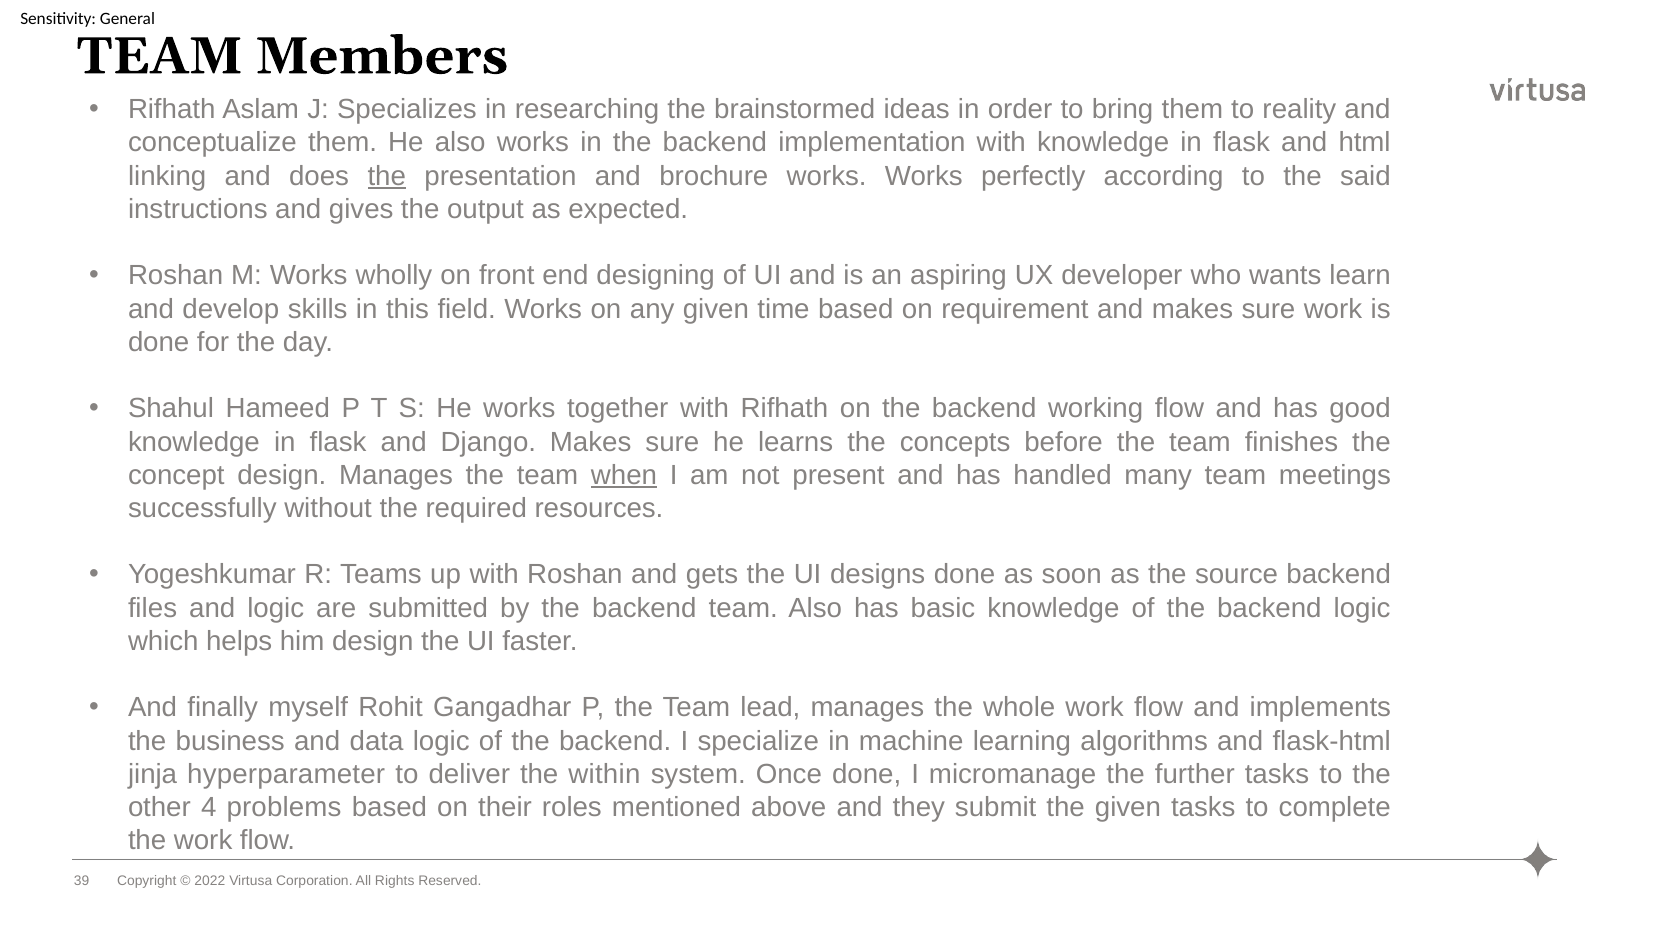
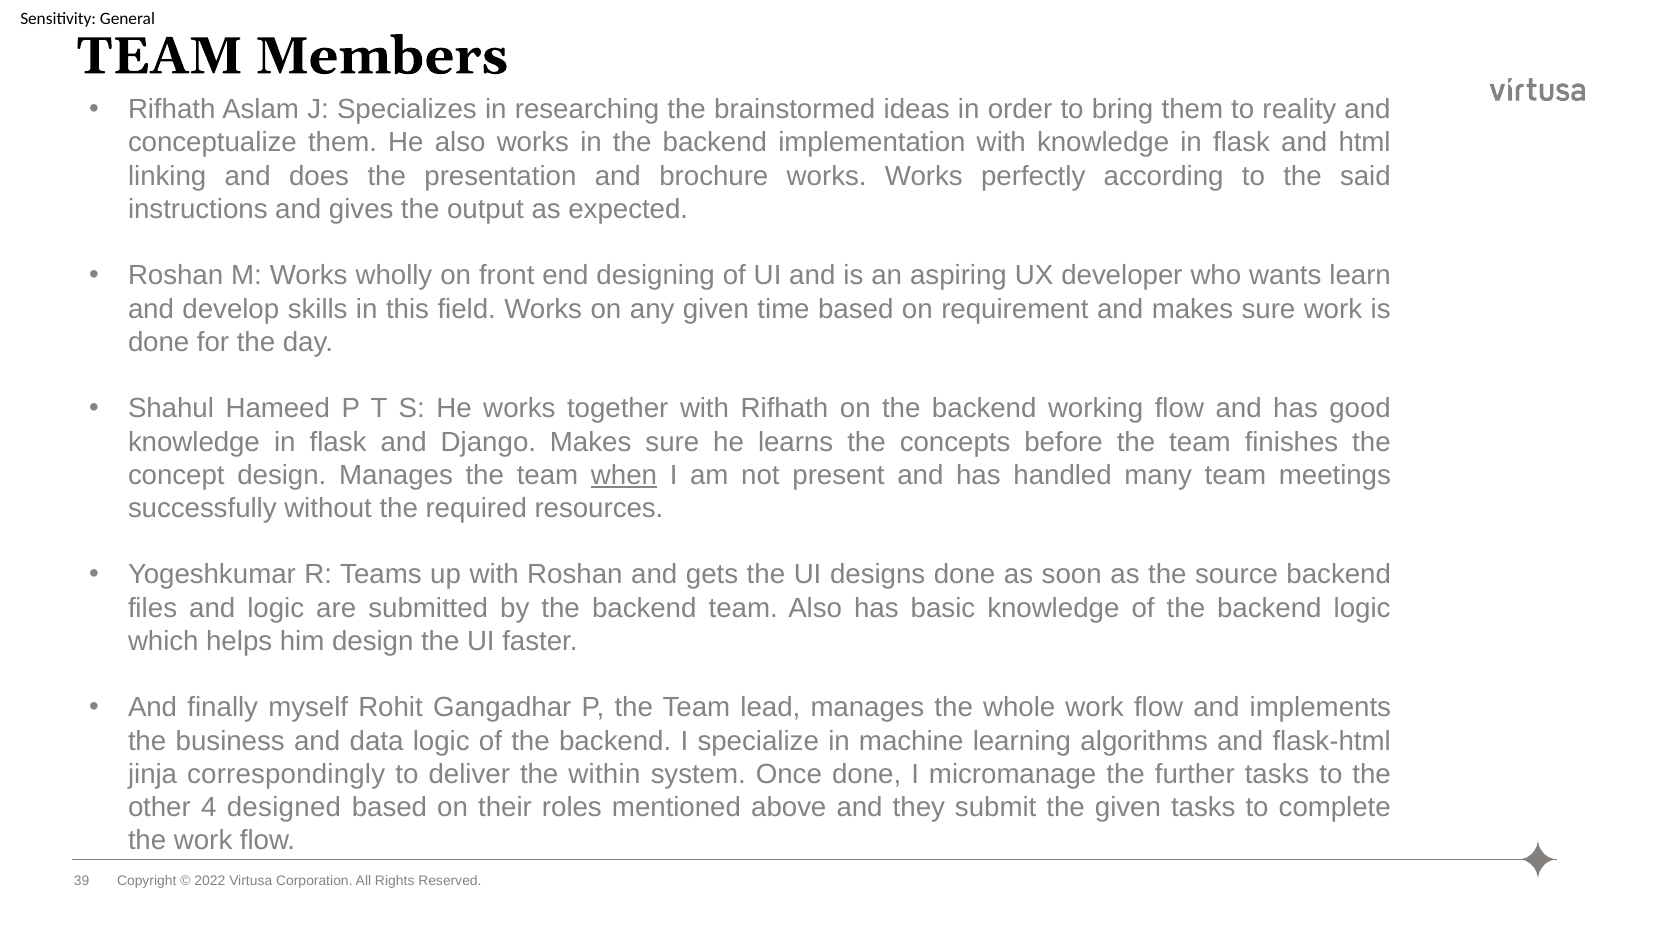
the underline: present -> none (387, 176)
hyperparameter: hyperparameter -> correspondingly (286, 775)
problems: problems -> designed (284, 808)
